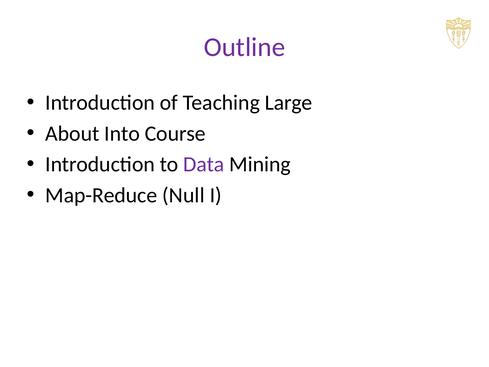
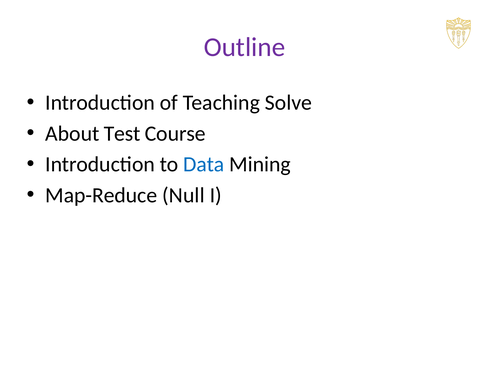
Large: Large -> Solve (288, 103)
Into: Into -> Test (122, 133)
Data colour: purple -> blue (204, 164)
